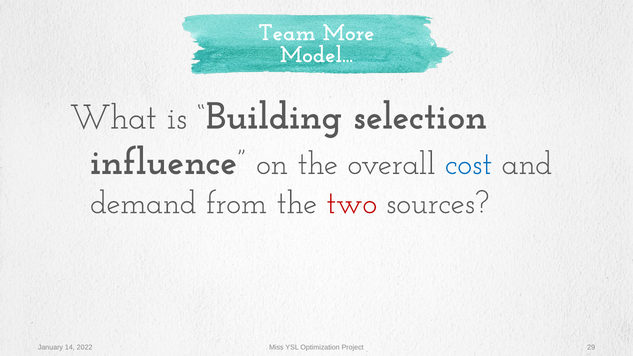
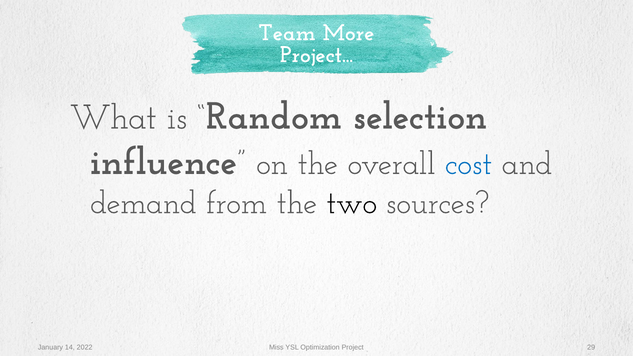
Model: Model -> Project (316, 55)
Building: Building -> Random (274, 116)
two colour: red -> black (352, 203)
